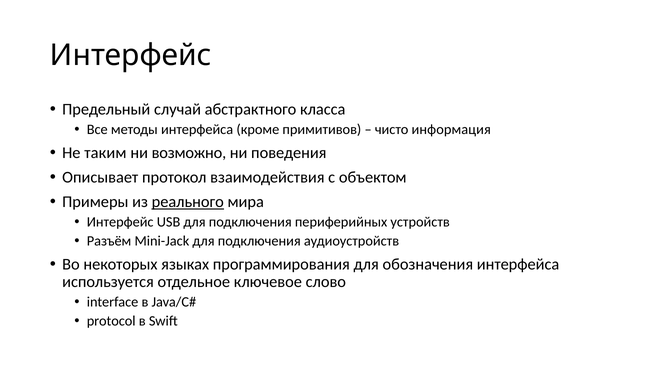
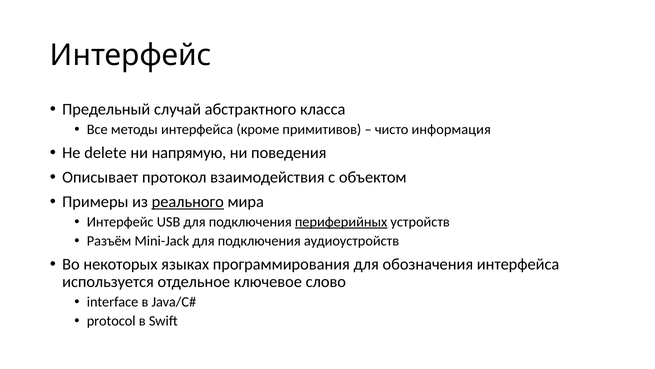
таким: таким -> delete (105, 153)
возможно: возможно -> напрямую (189, 153)
периферийных underline: none -> present (341, 222)
